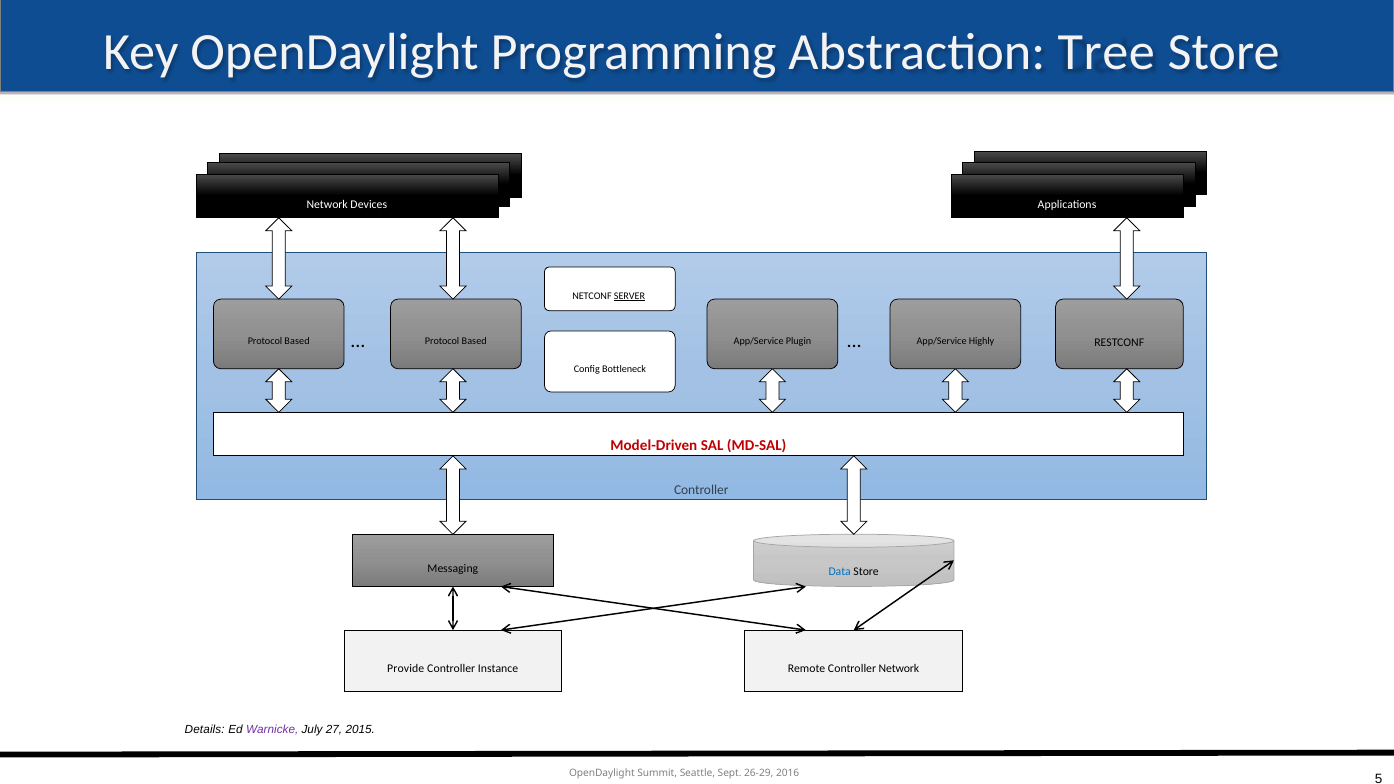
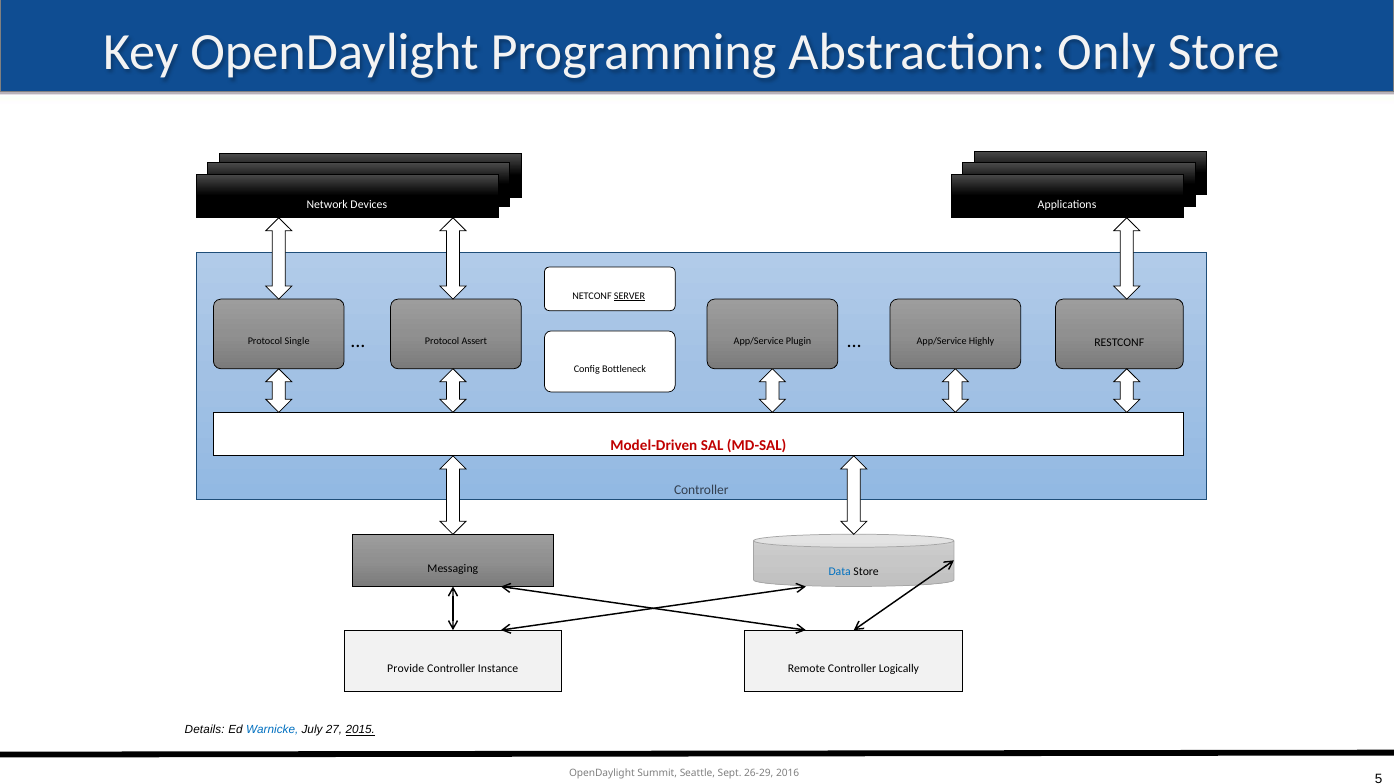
Tree: Tree -> Only (1106, 53)
Based: Based -> Assert (474, 341)
Based: Based -> Single (297, 341)
Controller Network: Network -> Logically (899, 669)
Warnicke colour: purple -> blue (272, 730)
2015 underline: none -> present (360, 730)
